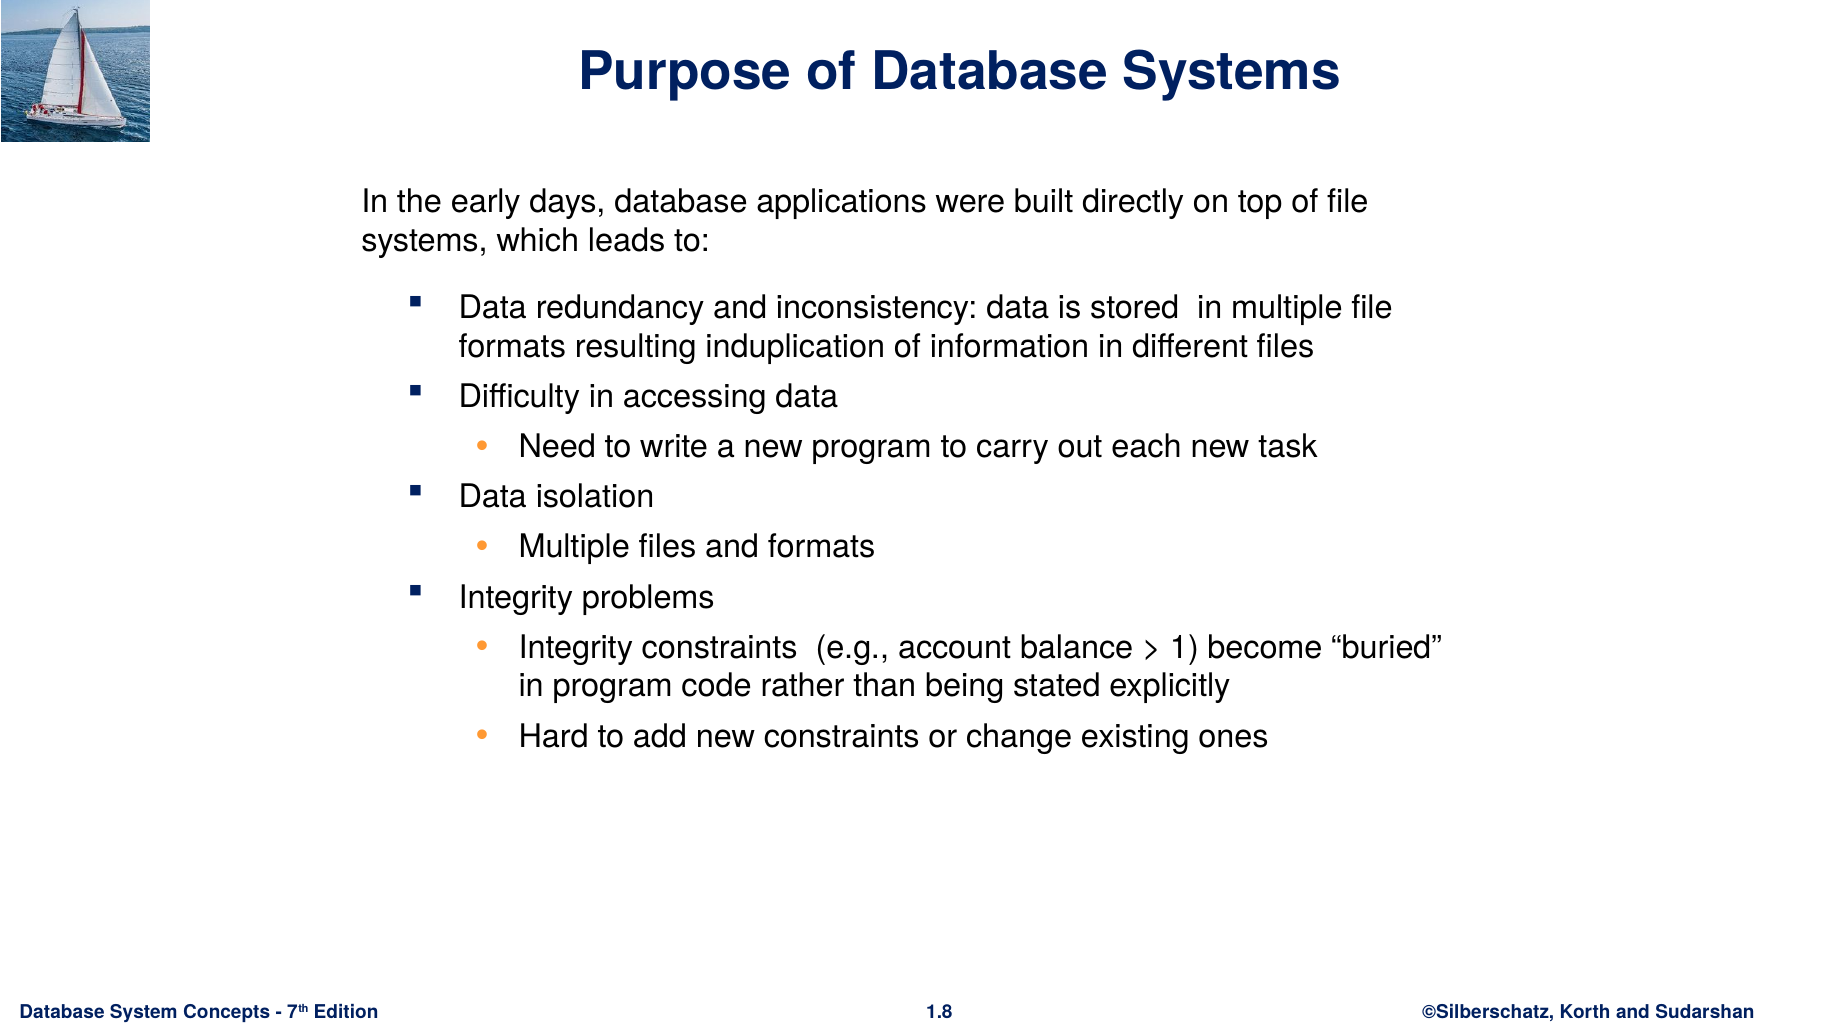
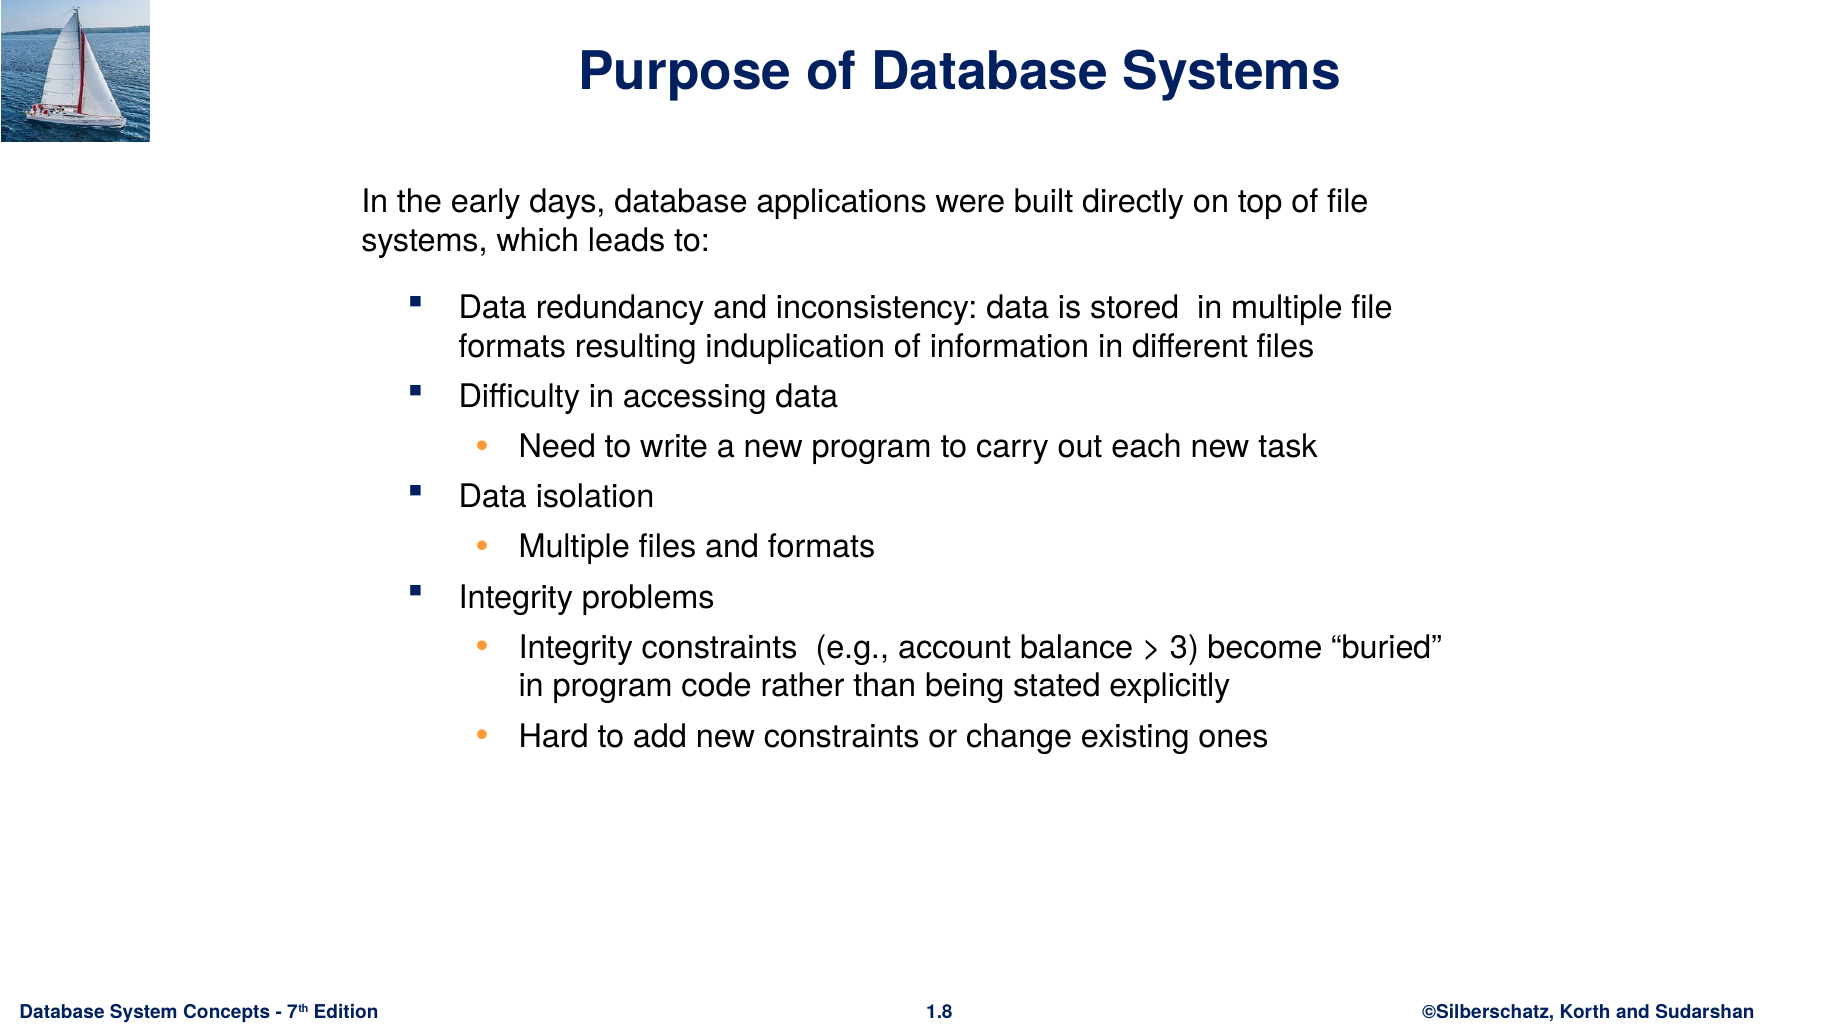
1: 1 -> 3 (1184, 647)
